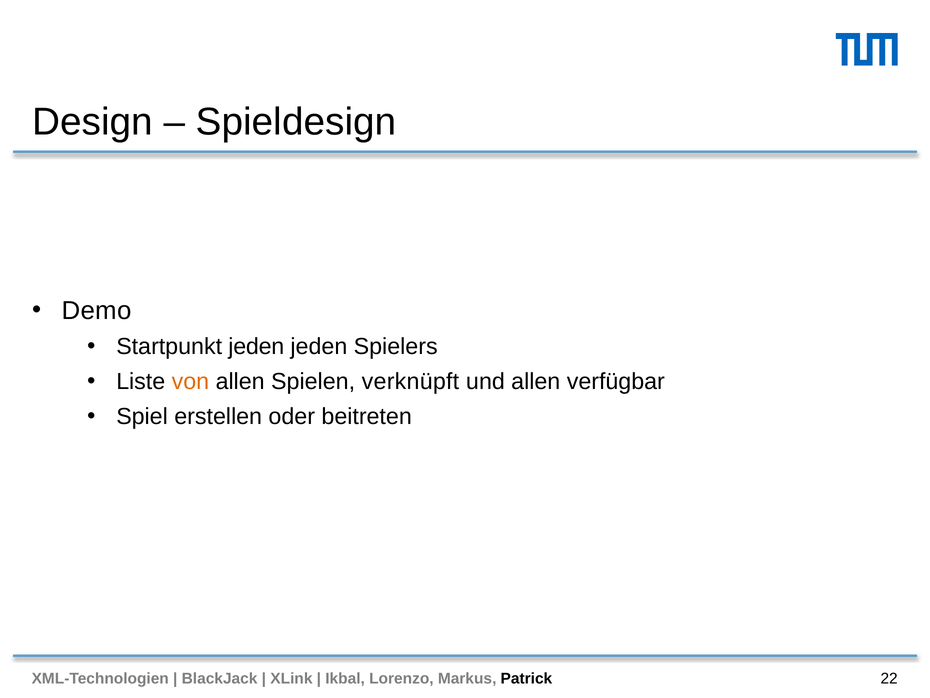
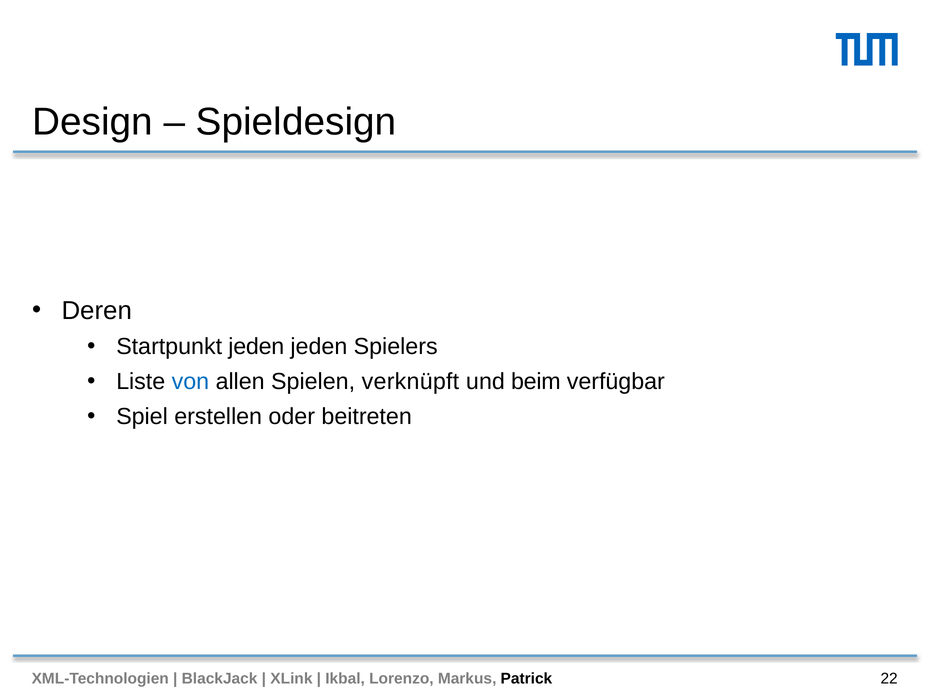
Demo: Demo -> Deren (97, 310)
von colour: orange -> blue (190, 381)
und allen: allen -> beim (536, 381)
